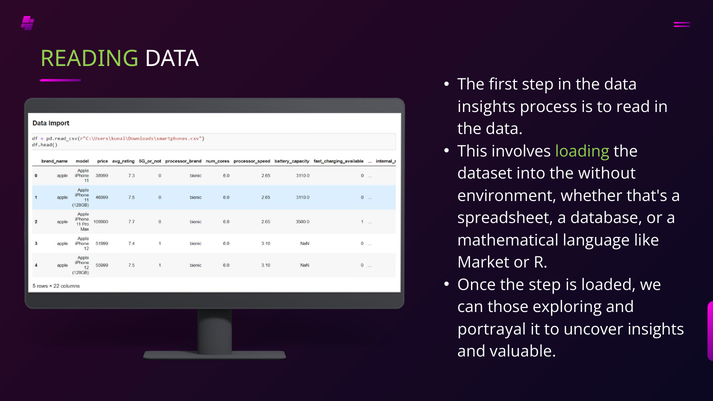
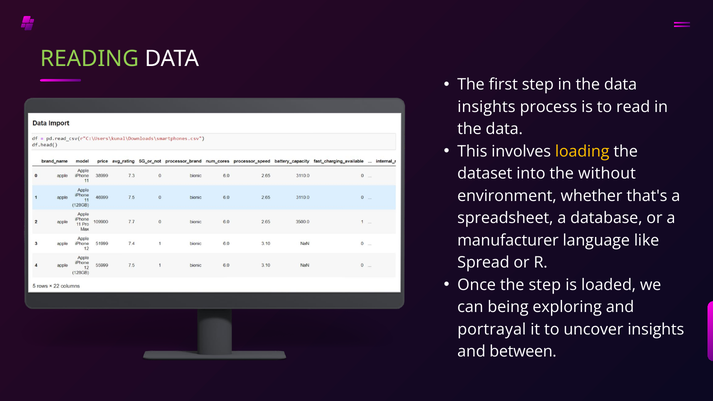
loading colour: light green -> yellow (582, 151)
mathematical: mathematical -> manufacturer (508, 240)
Market: Market -> Spread (483, 263)
those: those -> being (508, 307)
valuable: valuable -> between (523, 352)
